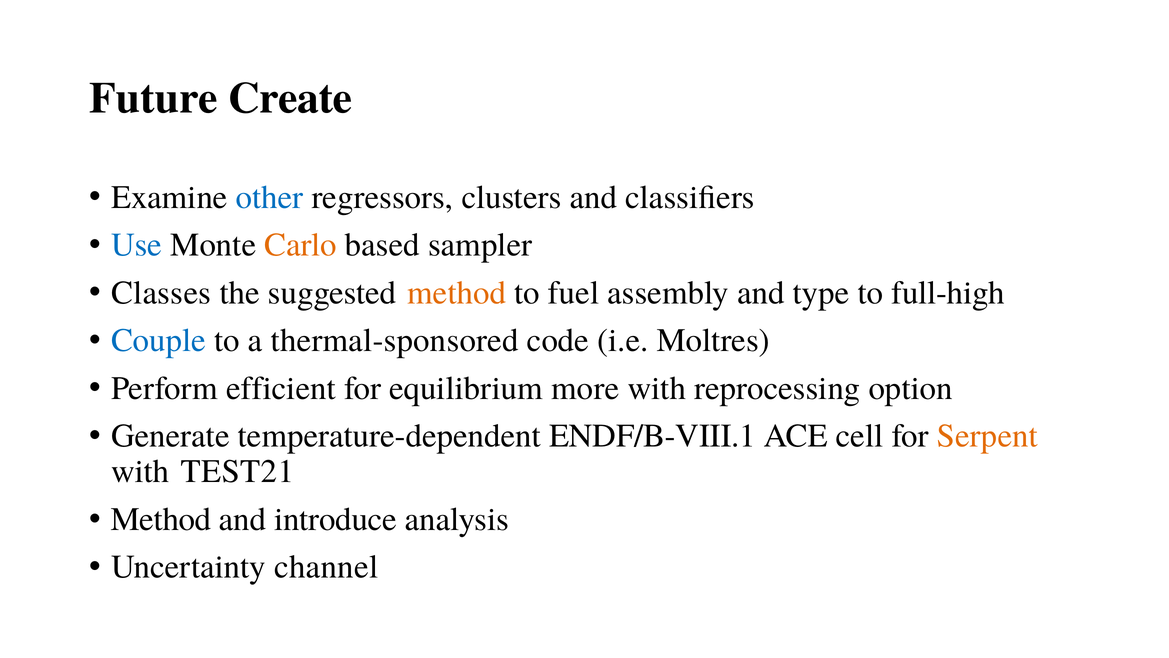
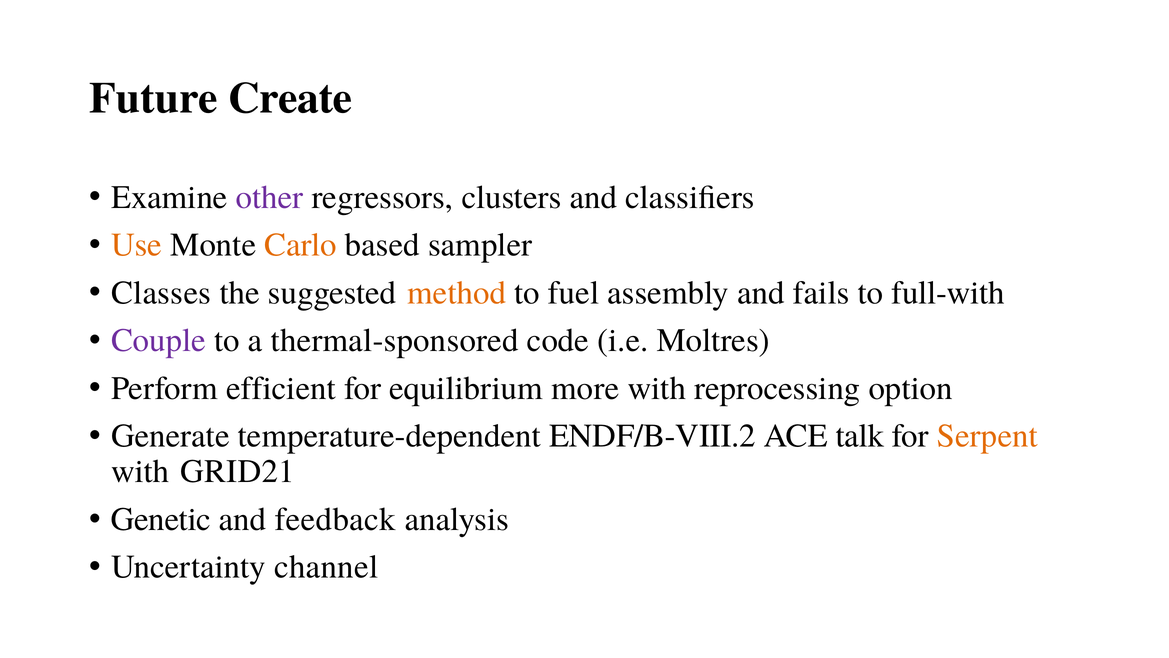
other colour: blue -> purple (270, 197)
Use colour: blue -> orange (137, 245)
type: type -> fails (821, 292)
full-high: full-high -> full-with (948, 292)
Couple colour: blue -> purple (159, 340)
ENDF/B-VIII.1: ENDF/B-VIII.1 -> ENDF/B-VIII.2 (652, 436)
cell: cell -> talk (860, 436)
TEST21: TEST21 -> GRID21 (237, 471)
Method: Method -> Genetic (161, 519)
introduce: introduce -> feedback (335, 519)
